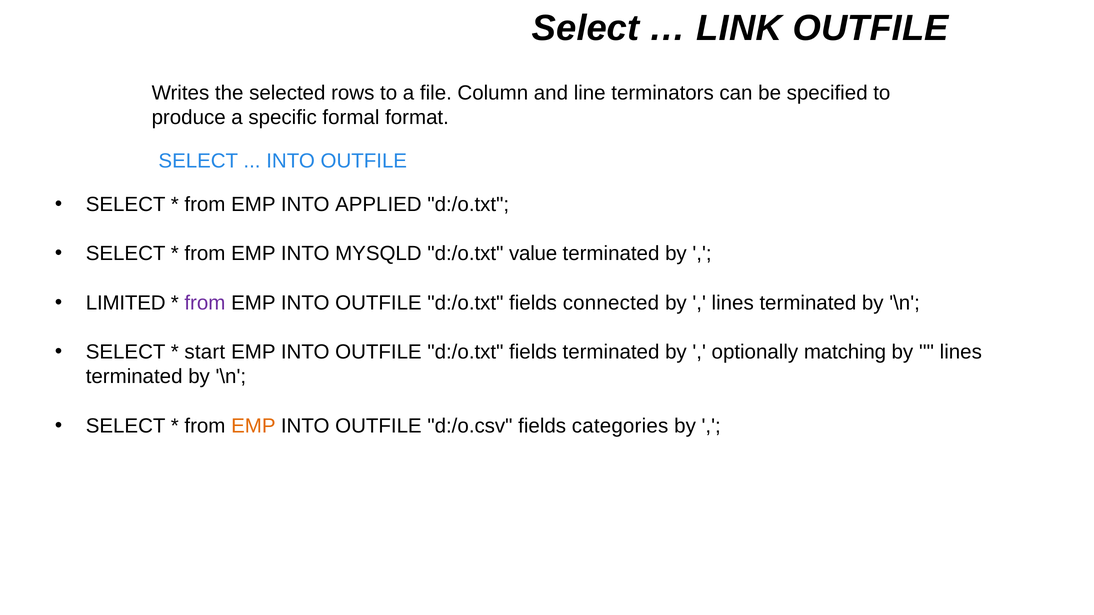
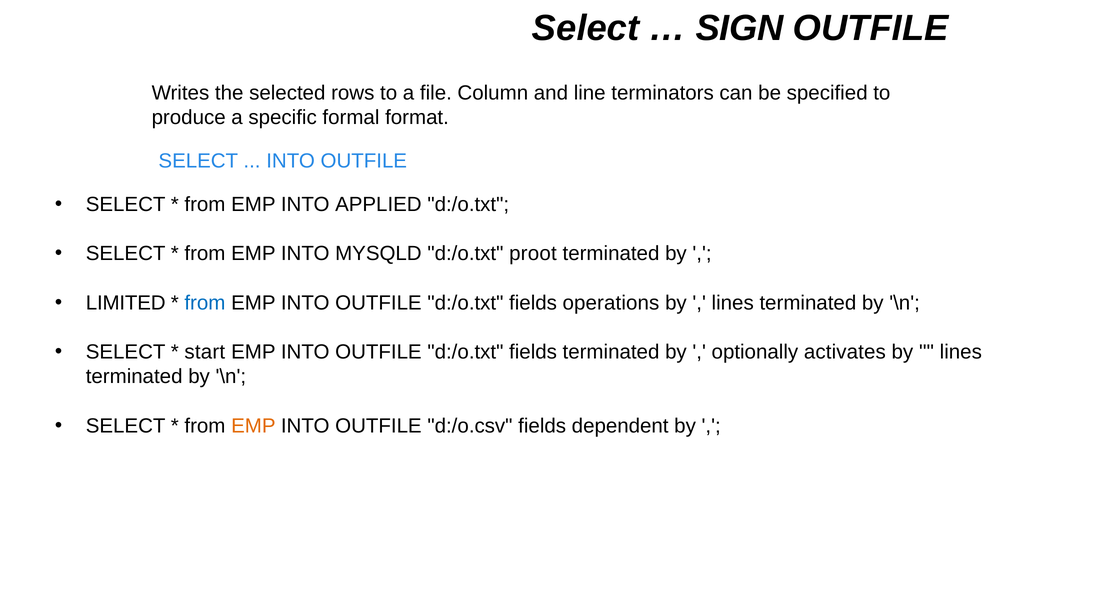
LINK: LINK -> SIGN (740, 28)
value: value -> proot (533, 254)
from colour: purple -> blue (205, 303)
connected: connected -> operations (611, 303)
matching: matching -> activates (845, 352)
categories: categories -> dependent (620, 426)
